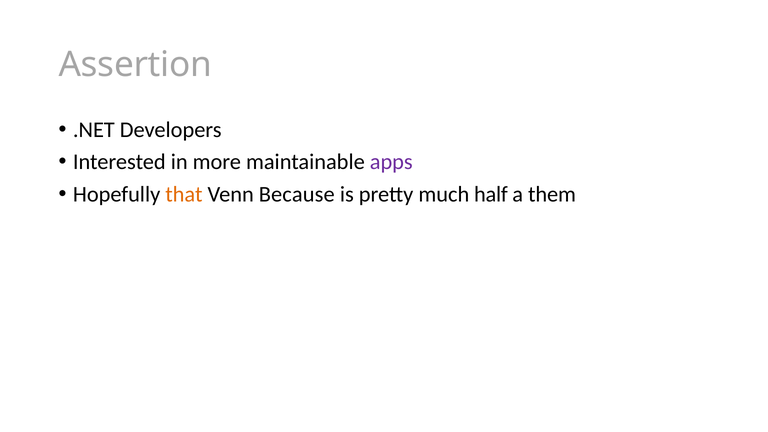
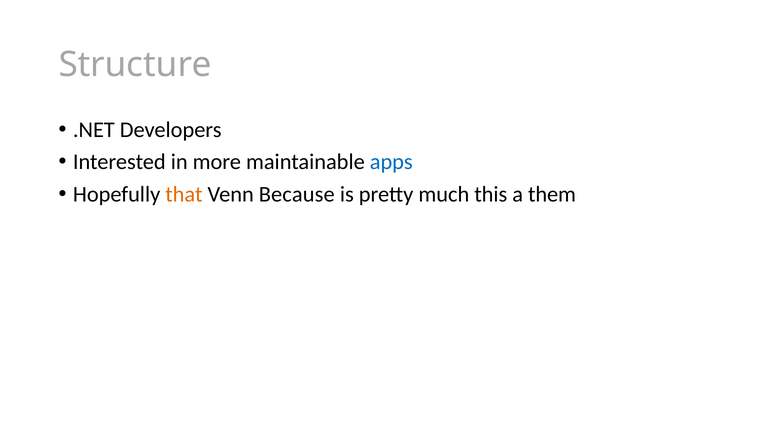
Assertion: Assertion -> Structure (135, 65)
apps colour: purple -> blue (391, 162)
half: half -> this (491, 194)
